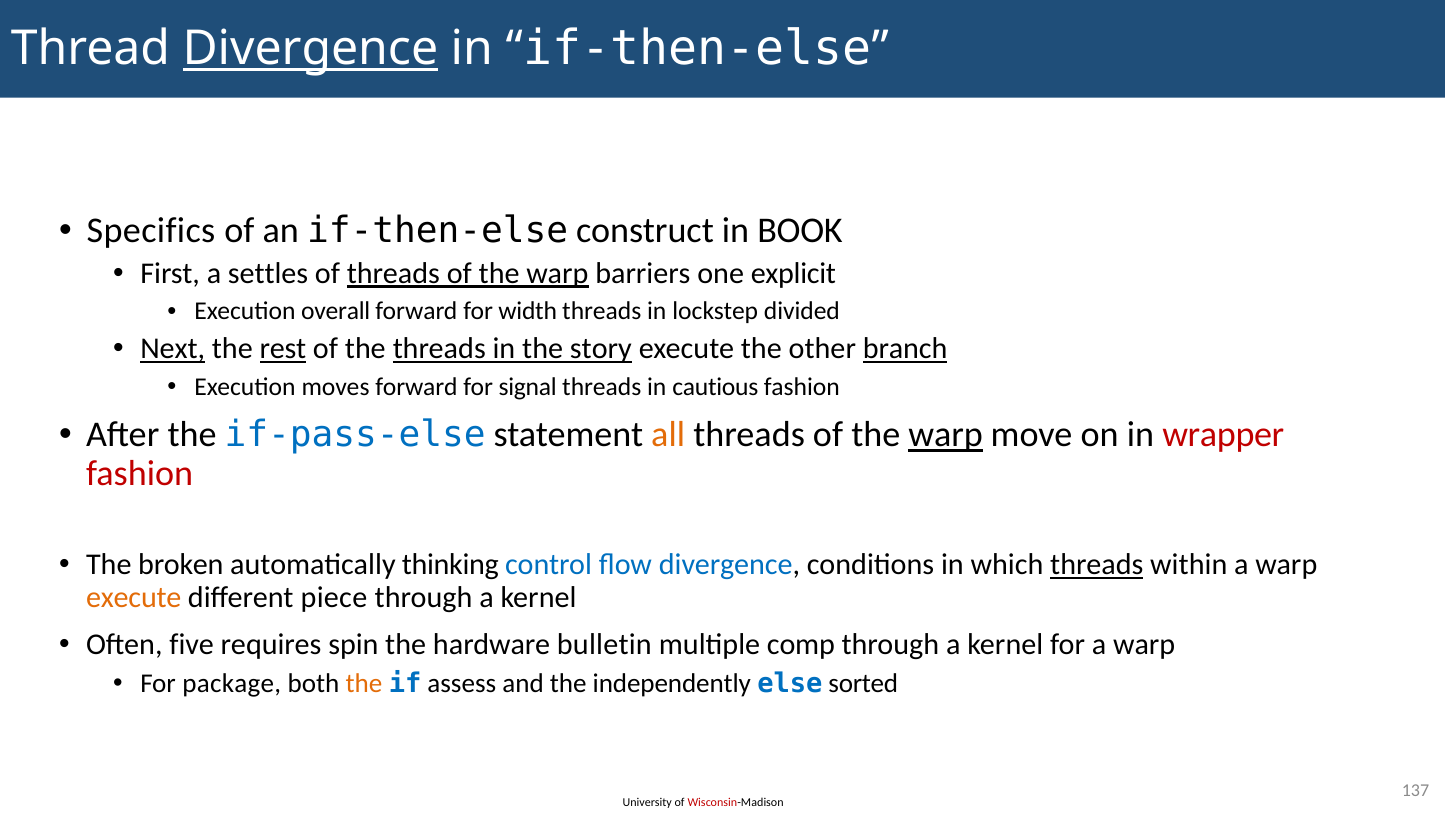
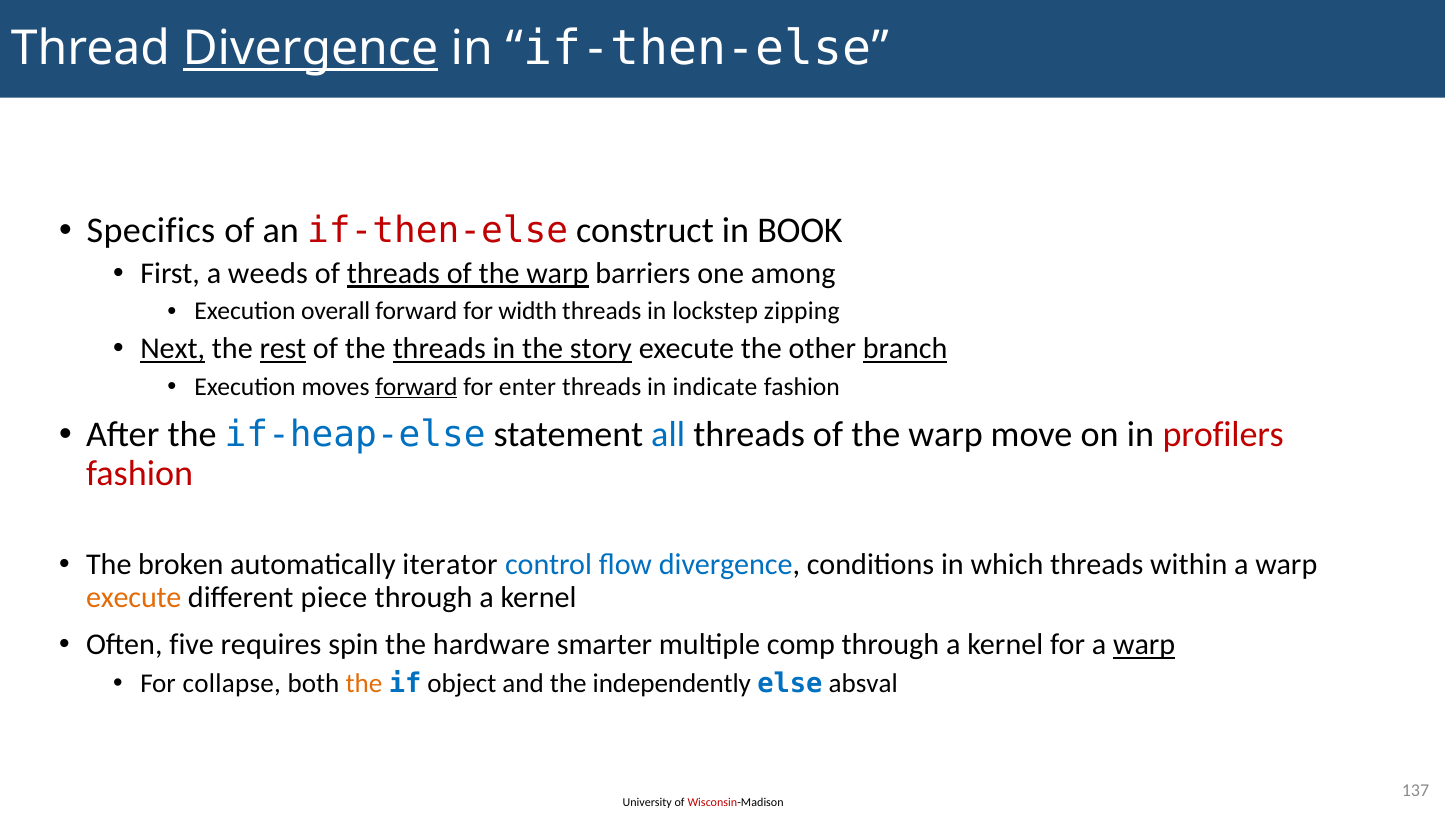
if-then-else colour: black -> red (438, 231)
settles: settles -> weeds (268, 274)
explicit: explicit -> among (793, 274)
divided: divided -> zipping (802, 311)
forward underline: none -> present (416, 387)
signal: signal -> enter (527, 387)
cautious: cautious -> indicate (715, 387)
if-pass-else: if-pass-else -> if-heap-else (355, 435)
all colour: orange -> blue (668, 435)
warp underline: present -> none (946, 435)
wrapper: wrapper -> profilers (1223, 435)
thinking: thinking -> iterator (450, 565)
threads underline: present -> none (1097, 565)
bulletin: bulletin -> smarter (605, 645)
warp underline: none -> present (1144, 645)
package: package -> collapse (232, 683)
assess: assess -> object (462, 683)
sorted: sorted -> absval (863, 683)
